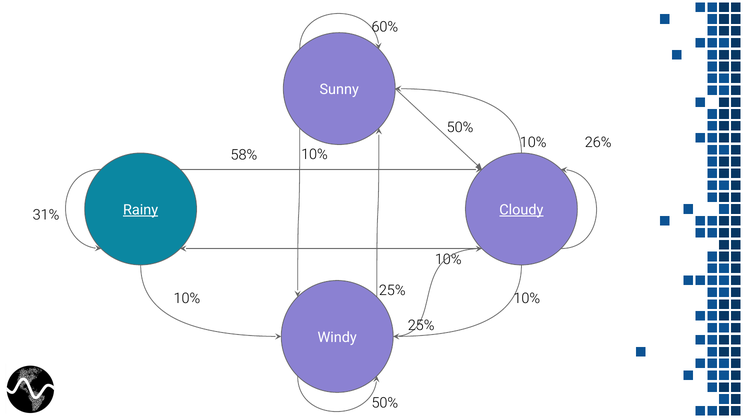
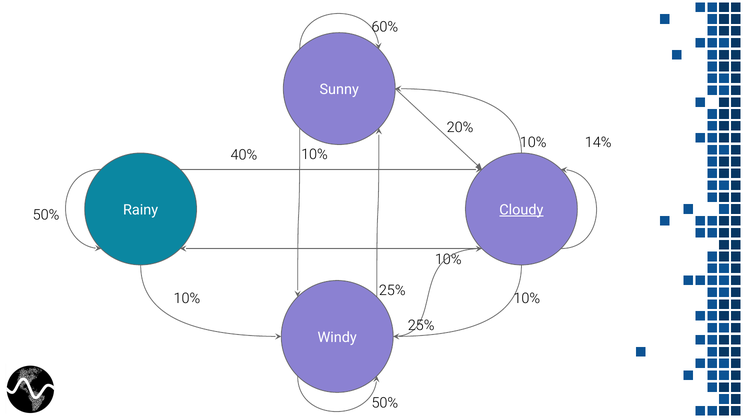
50%: 50% -> 20% (460, 127)
26%: 26% -> 14% (598, 142)
58%: 58% -> 40% (244, 155)
Rainy underline: present -> none (141, 210)
31%: 31% -> 50% (46, 215)
